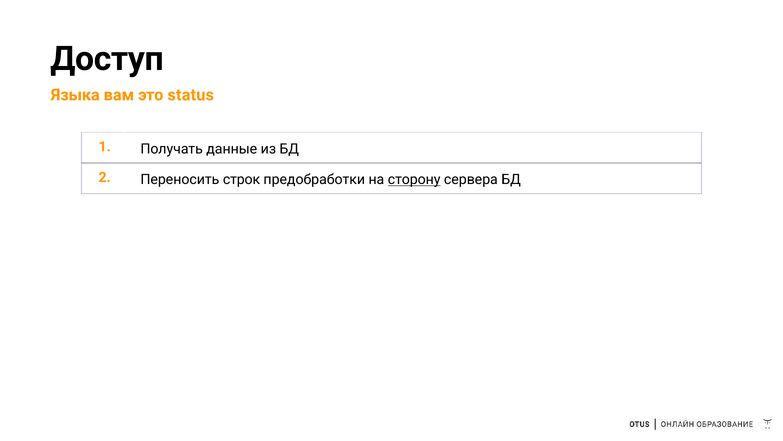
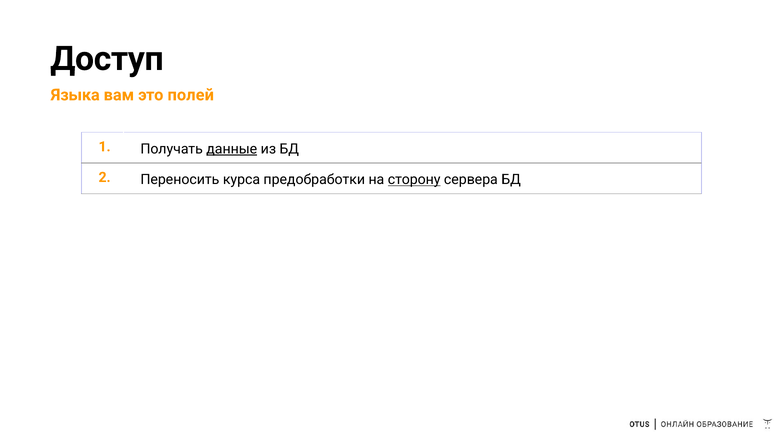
status: status -> полей (191, 95)
данные underline: none -> present (232, 149)
строк: строк -> курса (241, 179)
